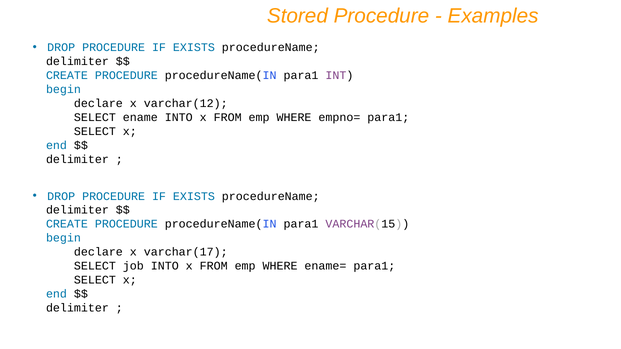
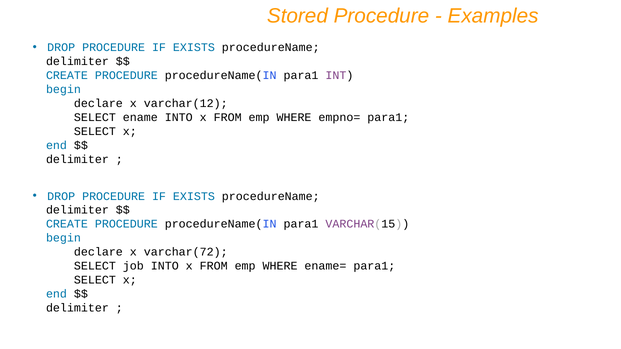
varchar(17: varchar(17 -> varchar(72 (186, 252)
